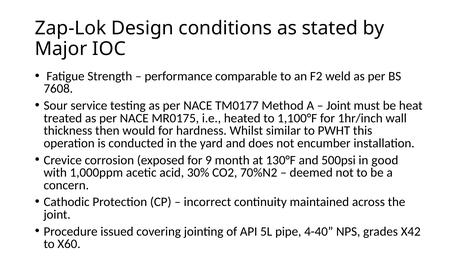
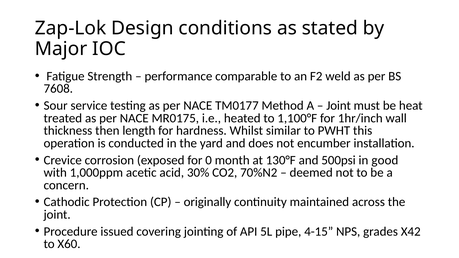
would: would -> length (139, 131)
9: 9 -> 0 (209, 160)
incorrect: incorrect -> originally (207, 202)
4-40: 4-40 -> 4-15 (319, 232)
